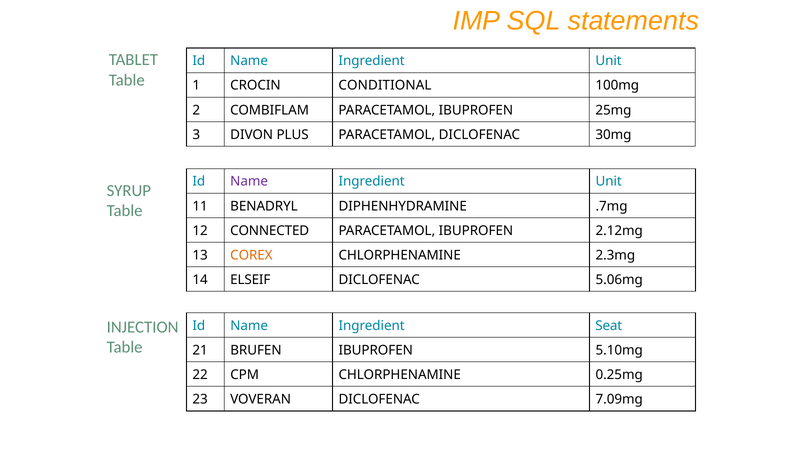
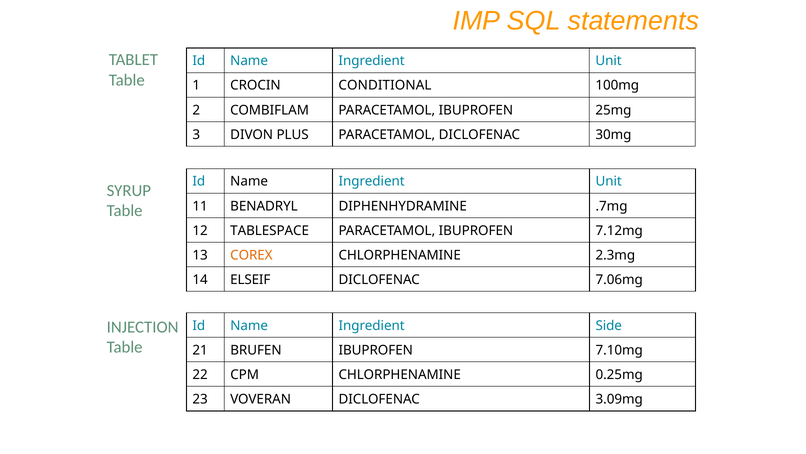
Name colour: purple -> black (249, 181)
CONNECTED: CONNECTED -> TABLESPACE (270, 230)
2.12mg: 2.12mg -> 7.12mg (619, 230)
5.06mg: 5.06mg -> 7.06mg (619, 279)
Seat: Seat -> Side (609, 325)
5.10mg: 5.10mg -> 7.10mg (619, 350)
7.09mg: 7.09mg -> 3.09mg (619, 399)
